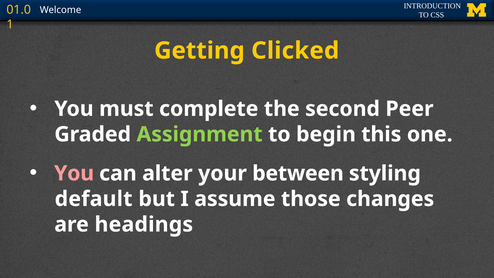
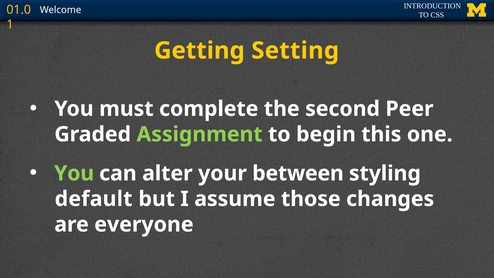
Clicked: Clicked -> Setting (295, 51)
You colour: pink -> light green (74, 173)
headings: headings -> everyone (144, 224)
